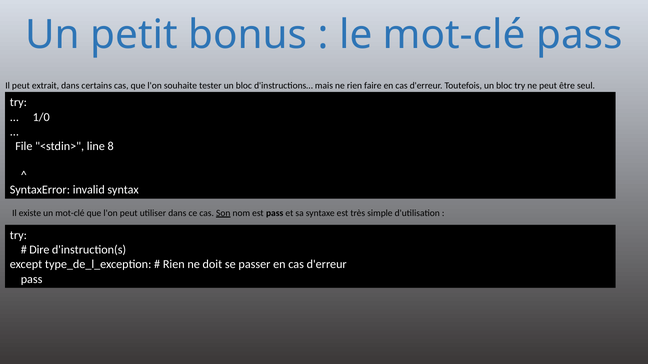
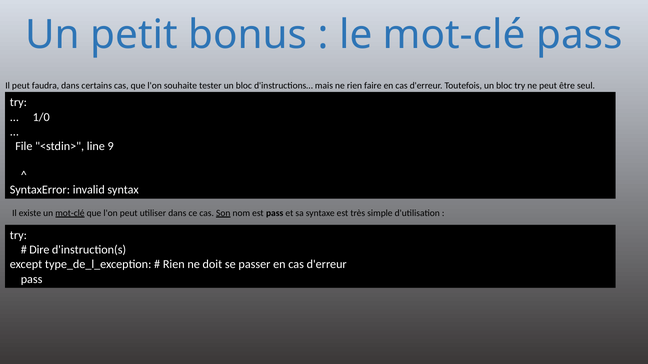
extrait: extrait -> faudra (46, 86)
8: 8 -> 9 (111, 146)
mot-clé underline: none -> present (70, 213)
